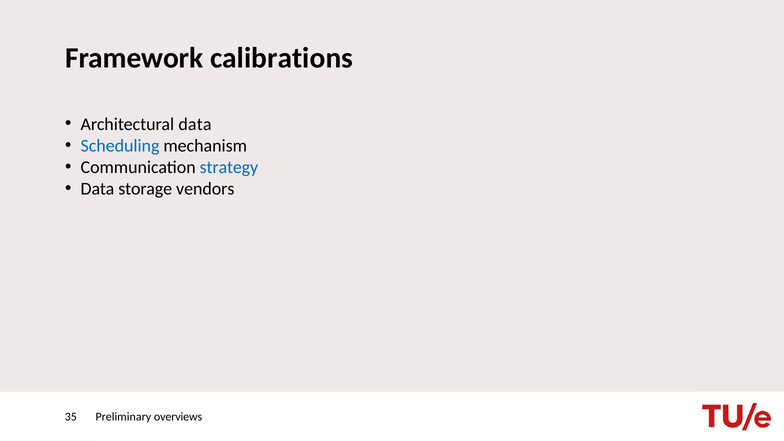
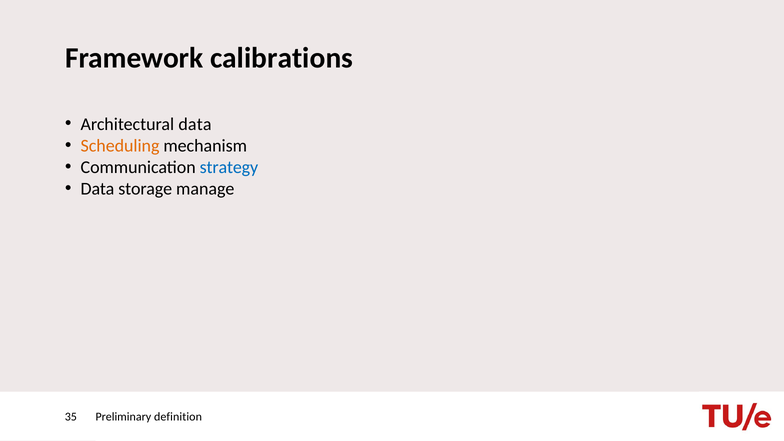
Scheduling colour: blue -> orange (120, 146)
vendors: vendors -> manage (205, 189)
overviews: overviews -> definition (178, 417)
